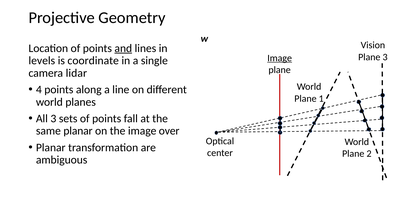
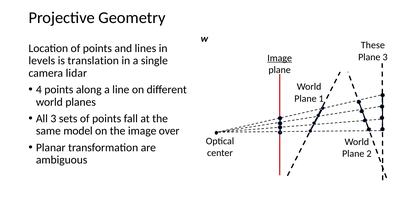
Vision: Vision -> These (373, 45)
and underline: present -> none (123, 48)
coordinate: coordinate -> translation (93, 61)
same planar: planar -> model (78, 131)
